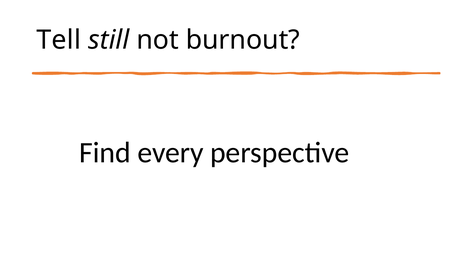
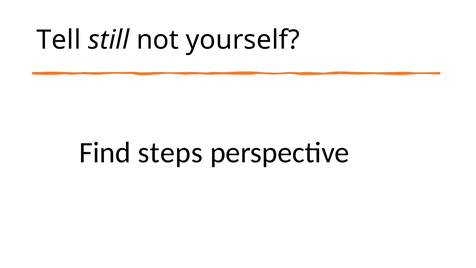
burnout: burnout -> yourself (243, 40)
every: every -> steps (170, 153)
